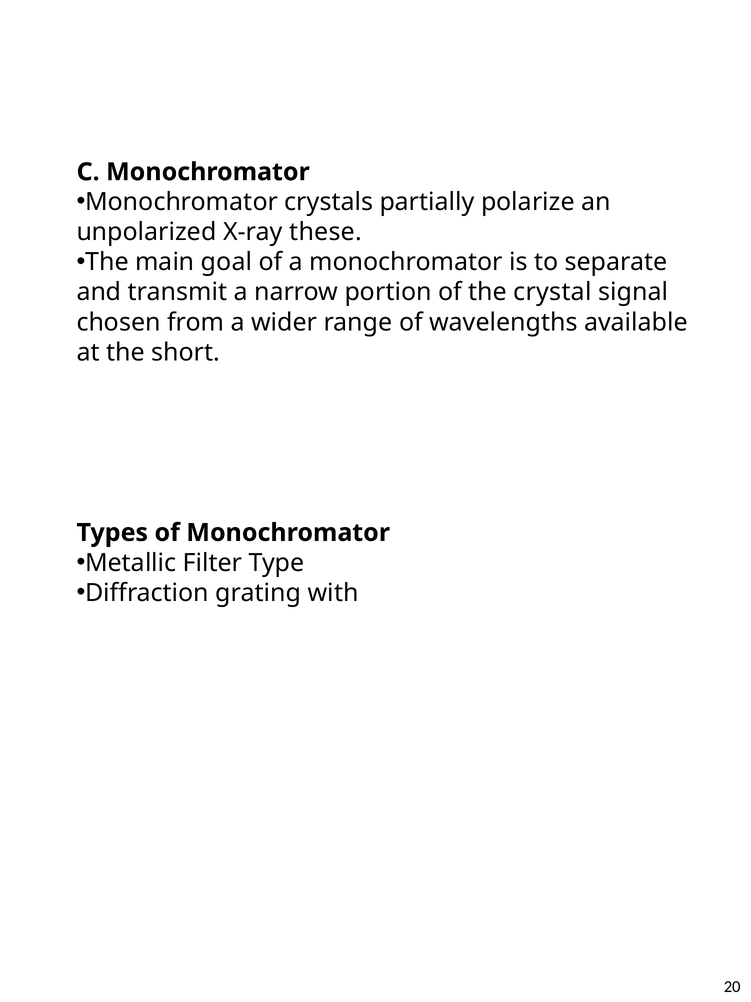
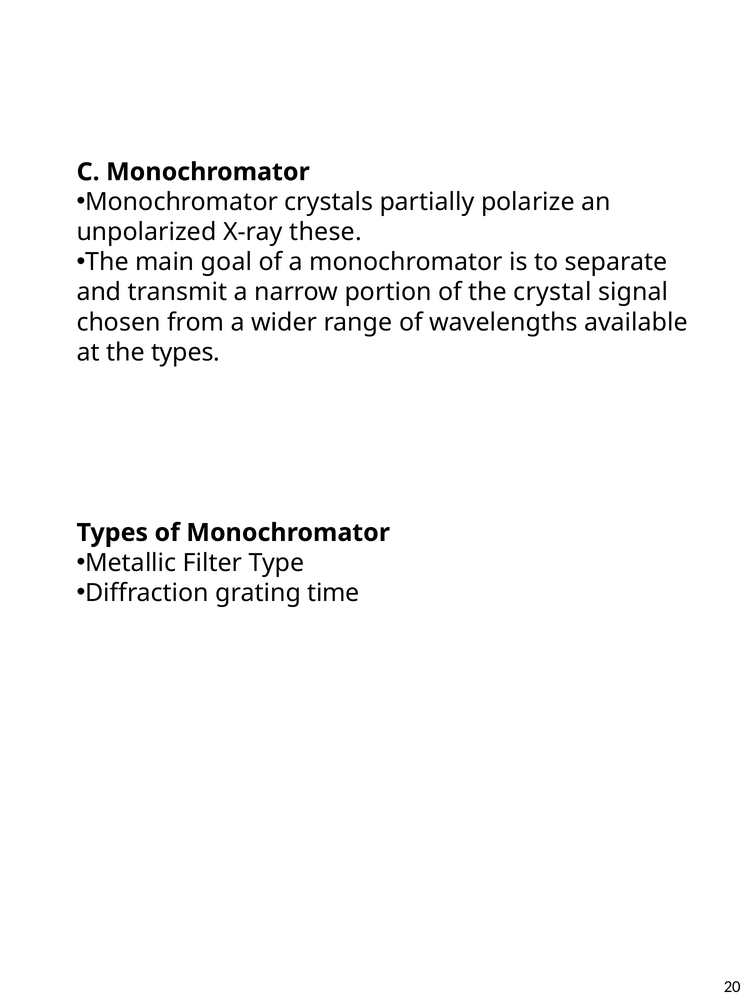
the short: short -> types (186, 352)
with: with -> time (333, 592)
